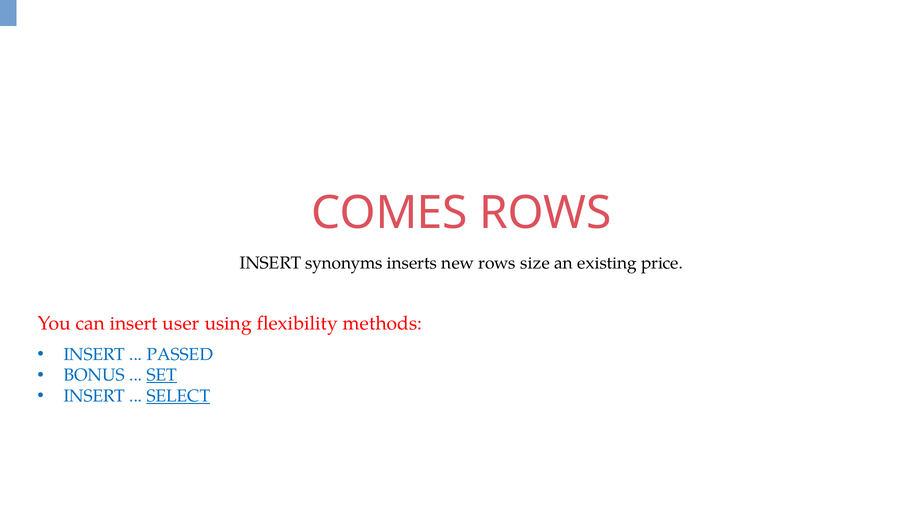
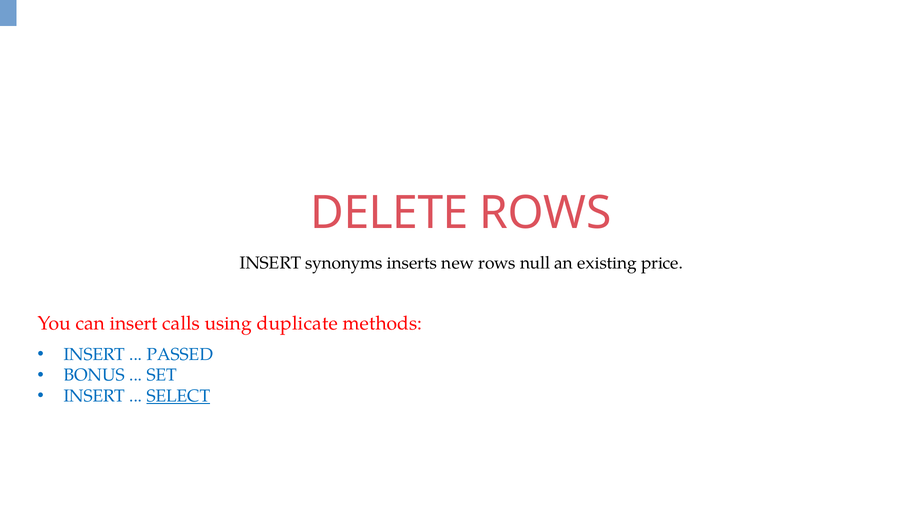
COMES: COMES -> DELETE (389, 213)
size: size -> null (535, 263)
user: user -> calls (181, 324)
flexibility: flexibility -> duplicate (297, 324)
SET underline: present -> none (162, 375)
